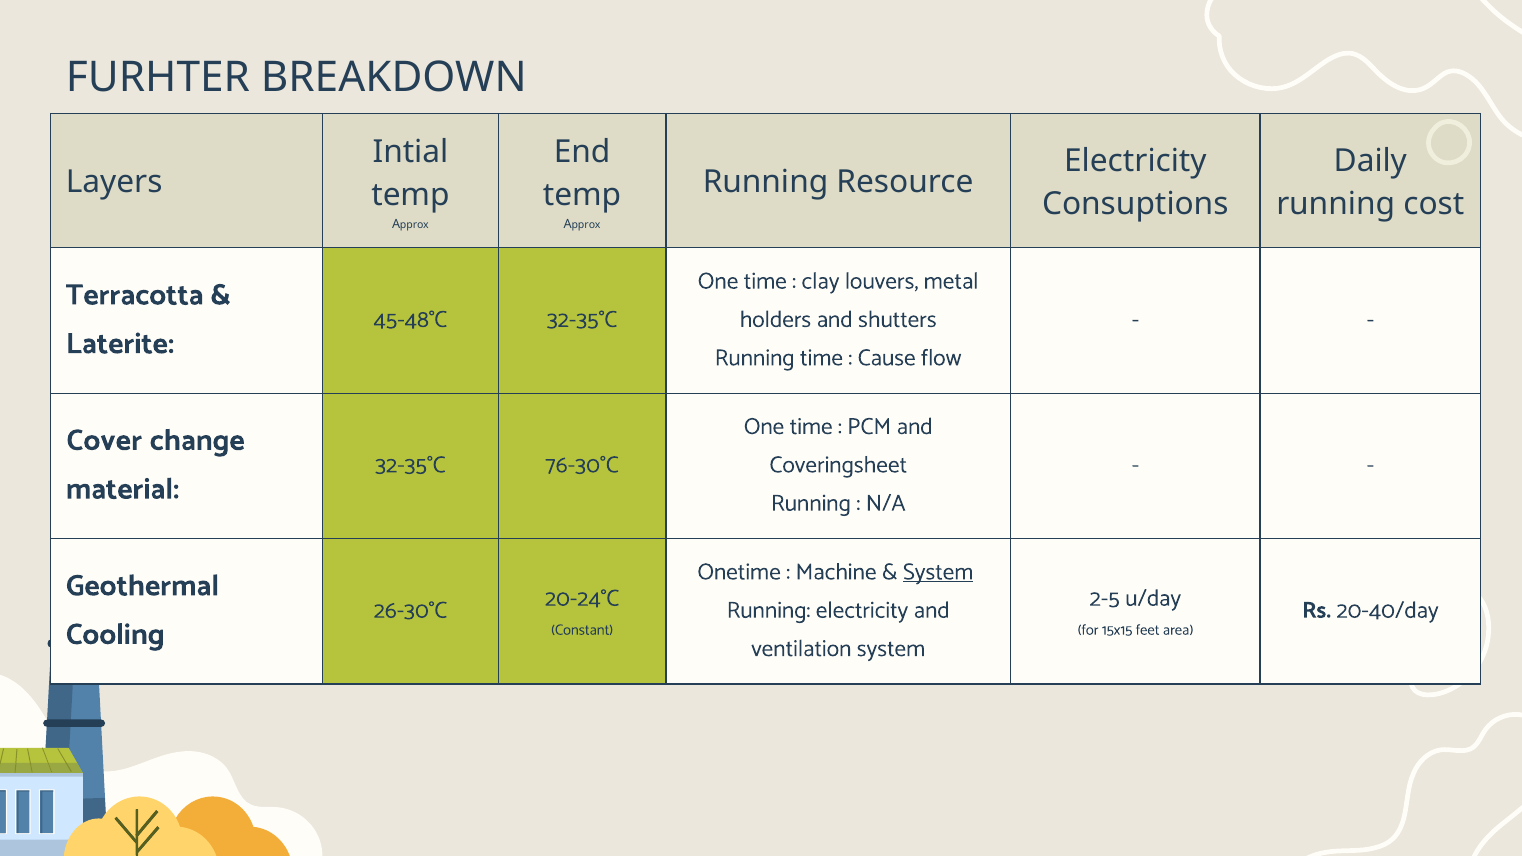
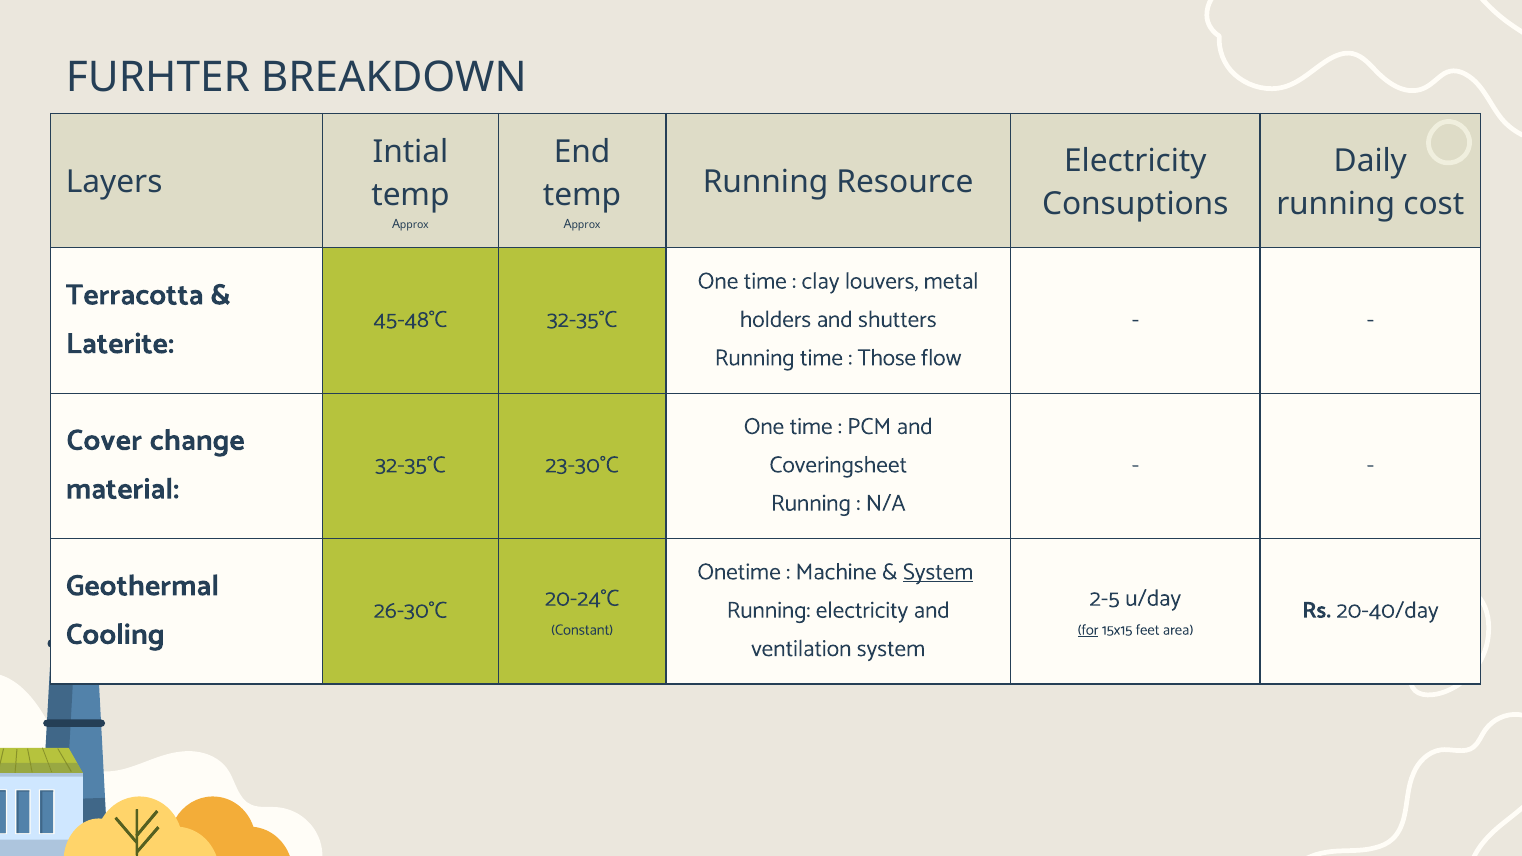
Cause: Cause -> Those (887, 358)
76-30°C: 76-30°C -> 23-30°C (582, 465)
for underline: none -> present (1088, 630)
